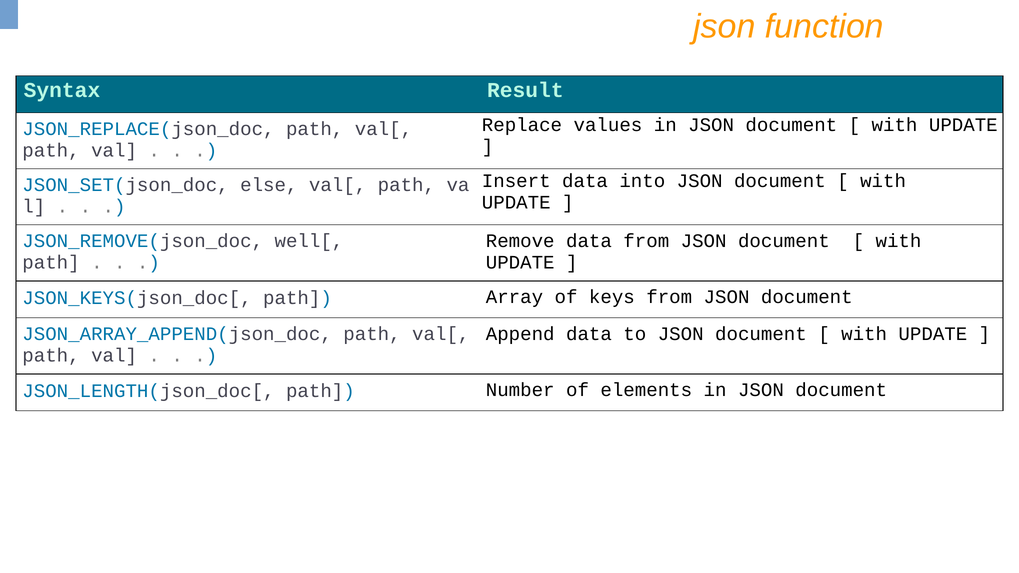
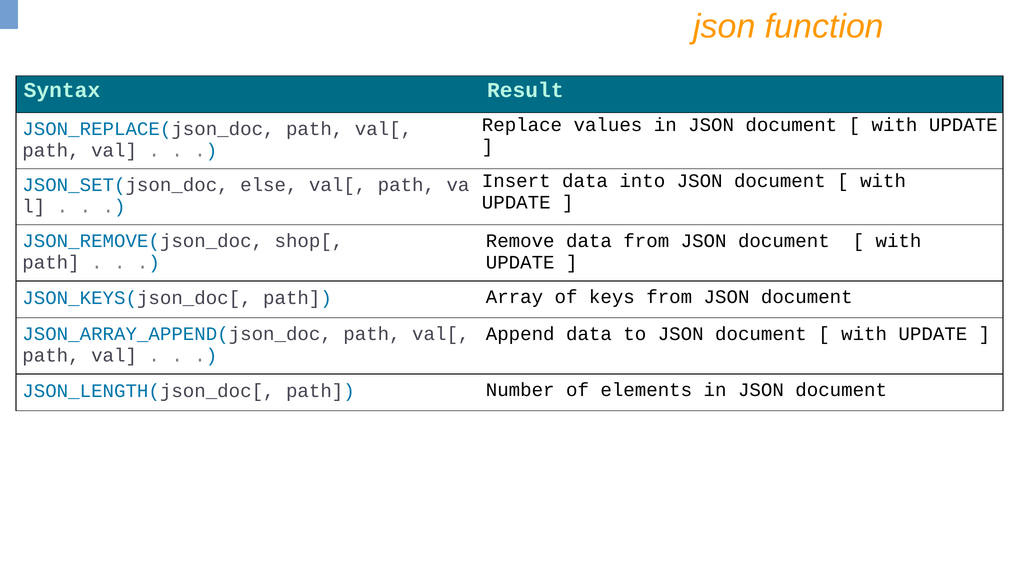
well[: well[ -> shop[ (309, 241)
